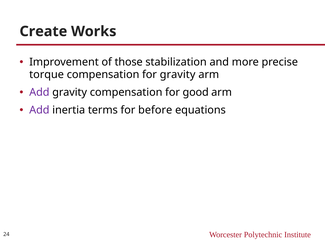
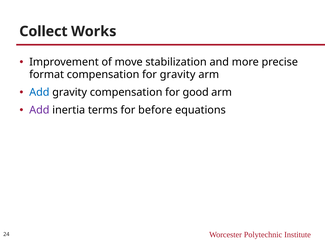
Create: Create -> Collect (43, 31)
those: those -> move (129, 62)
torque: torque -> format (47, 74)
Add colour: purple -> blue (39, 92)
